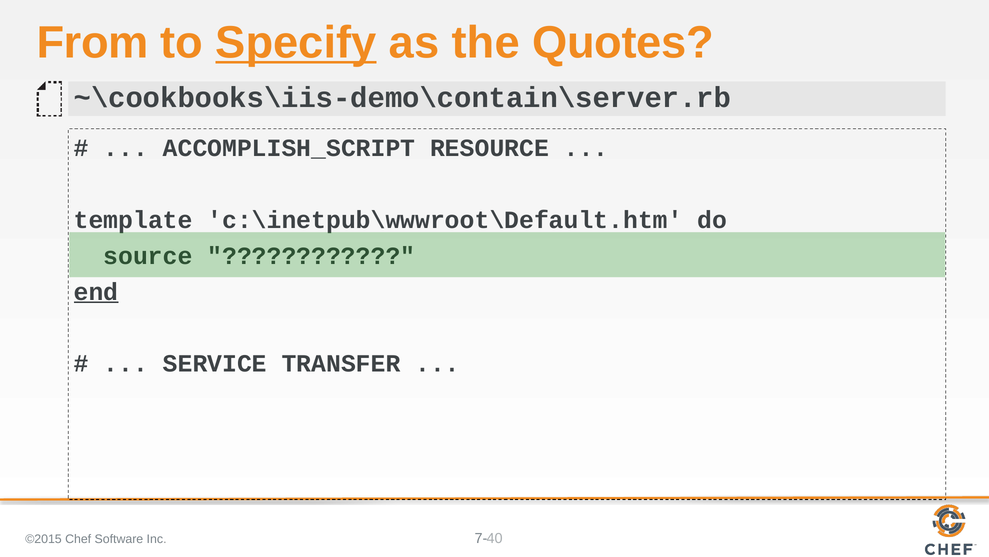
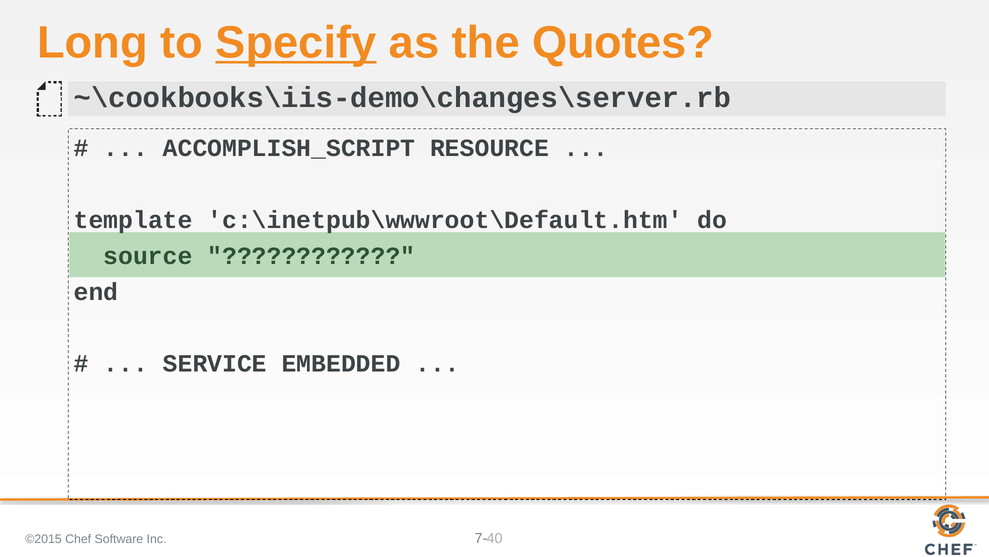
From: From -> Long (92, 43)
~\cookbooks\iis-demo\contain\server.rb: ~\cookbooks\iis-demo\contain\server.rb -> ~\cookbooks\iis-demo\changes\server.rb (402, 98)
end underline: present -> none (96, 291)
TRANSFER: TRANSFER -> EMBEDDED (341, 363)
